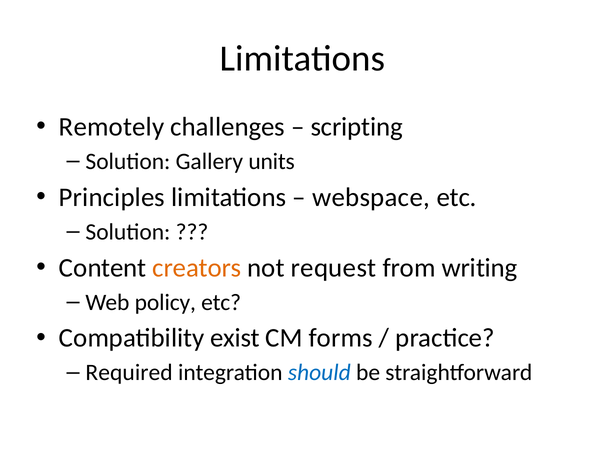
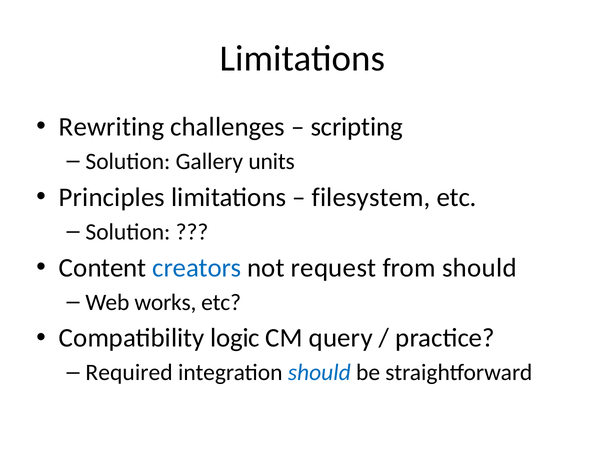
Remotely: Remotely -> Rewriting (112, 127)
webspace: webspace -> filesystem (371, 198)
creators colour: orange -> blue (197, 268)
from writing: writing -> should (479, 268)
policy: policy -> works (165, 303)
exist: exist -> logic (235, 339)
forms: forms -> query (341, 339)
